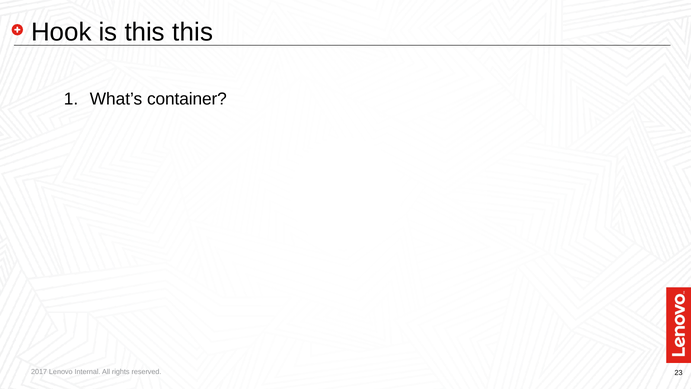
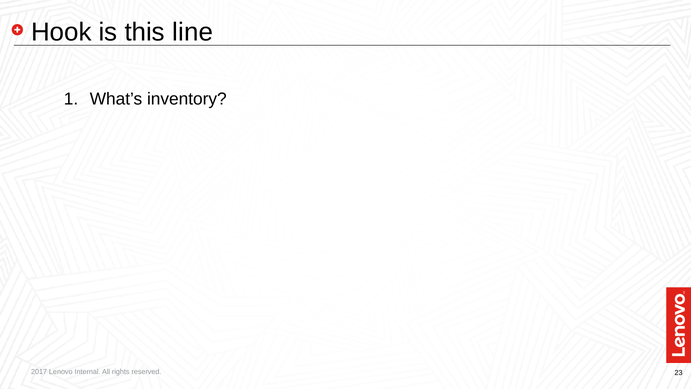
this this: this -> line (193, 32)
container: container -> inventory (187, 99)
